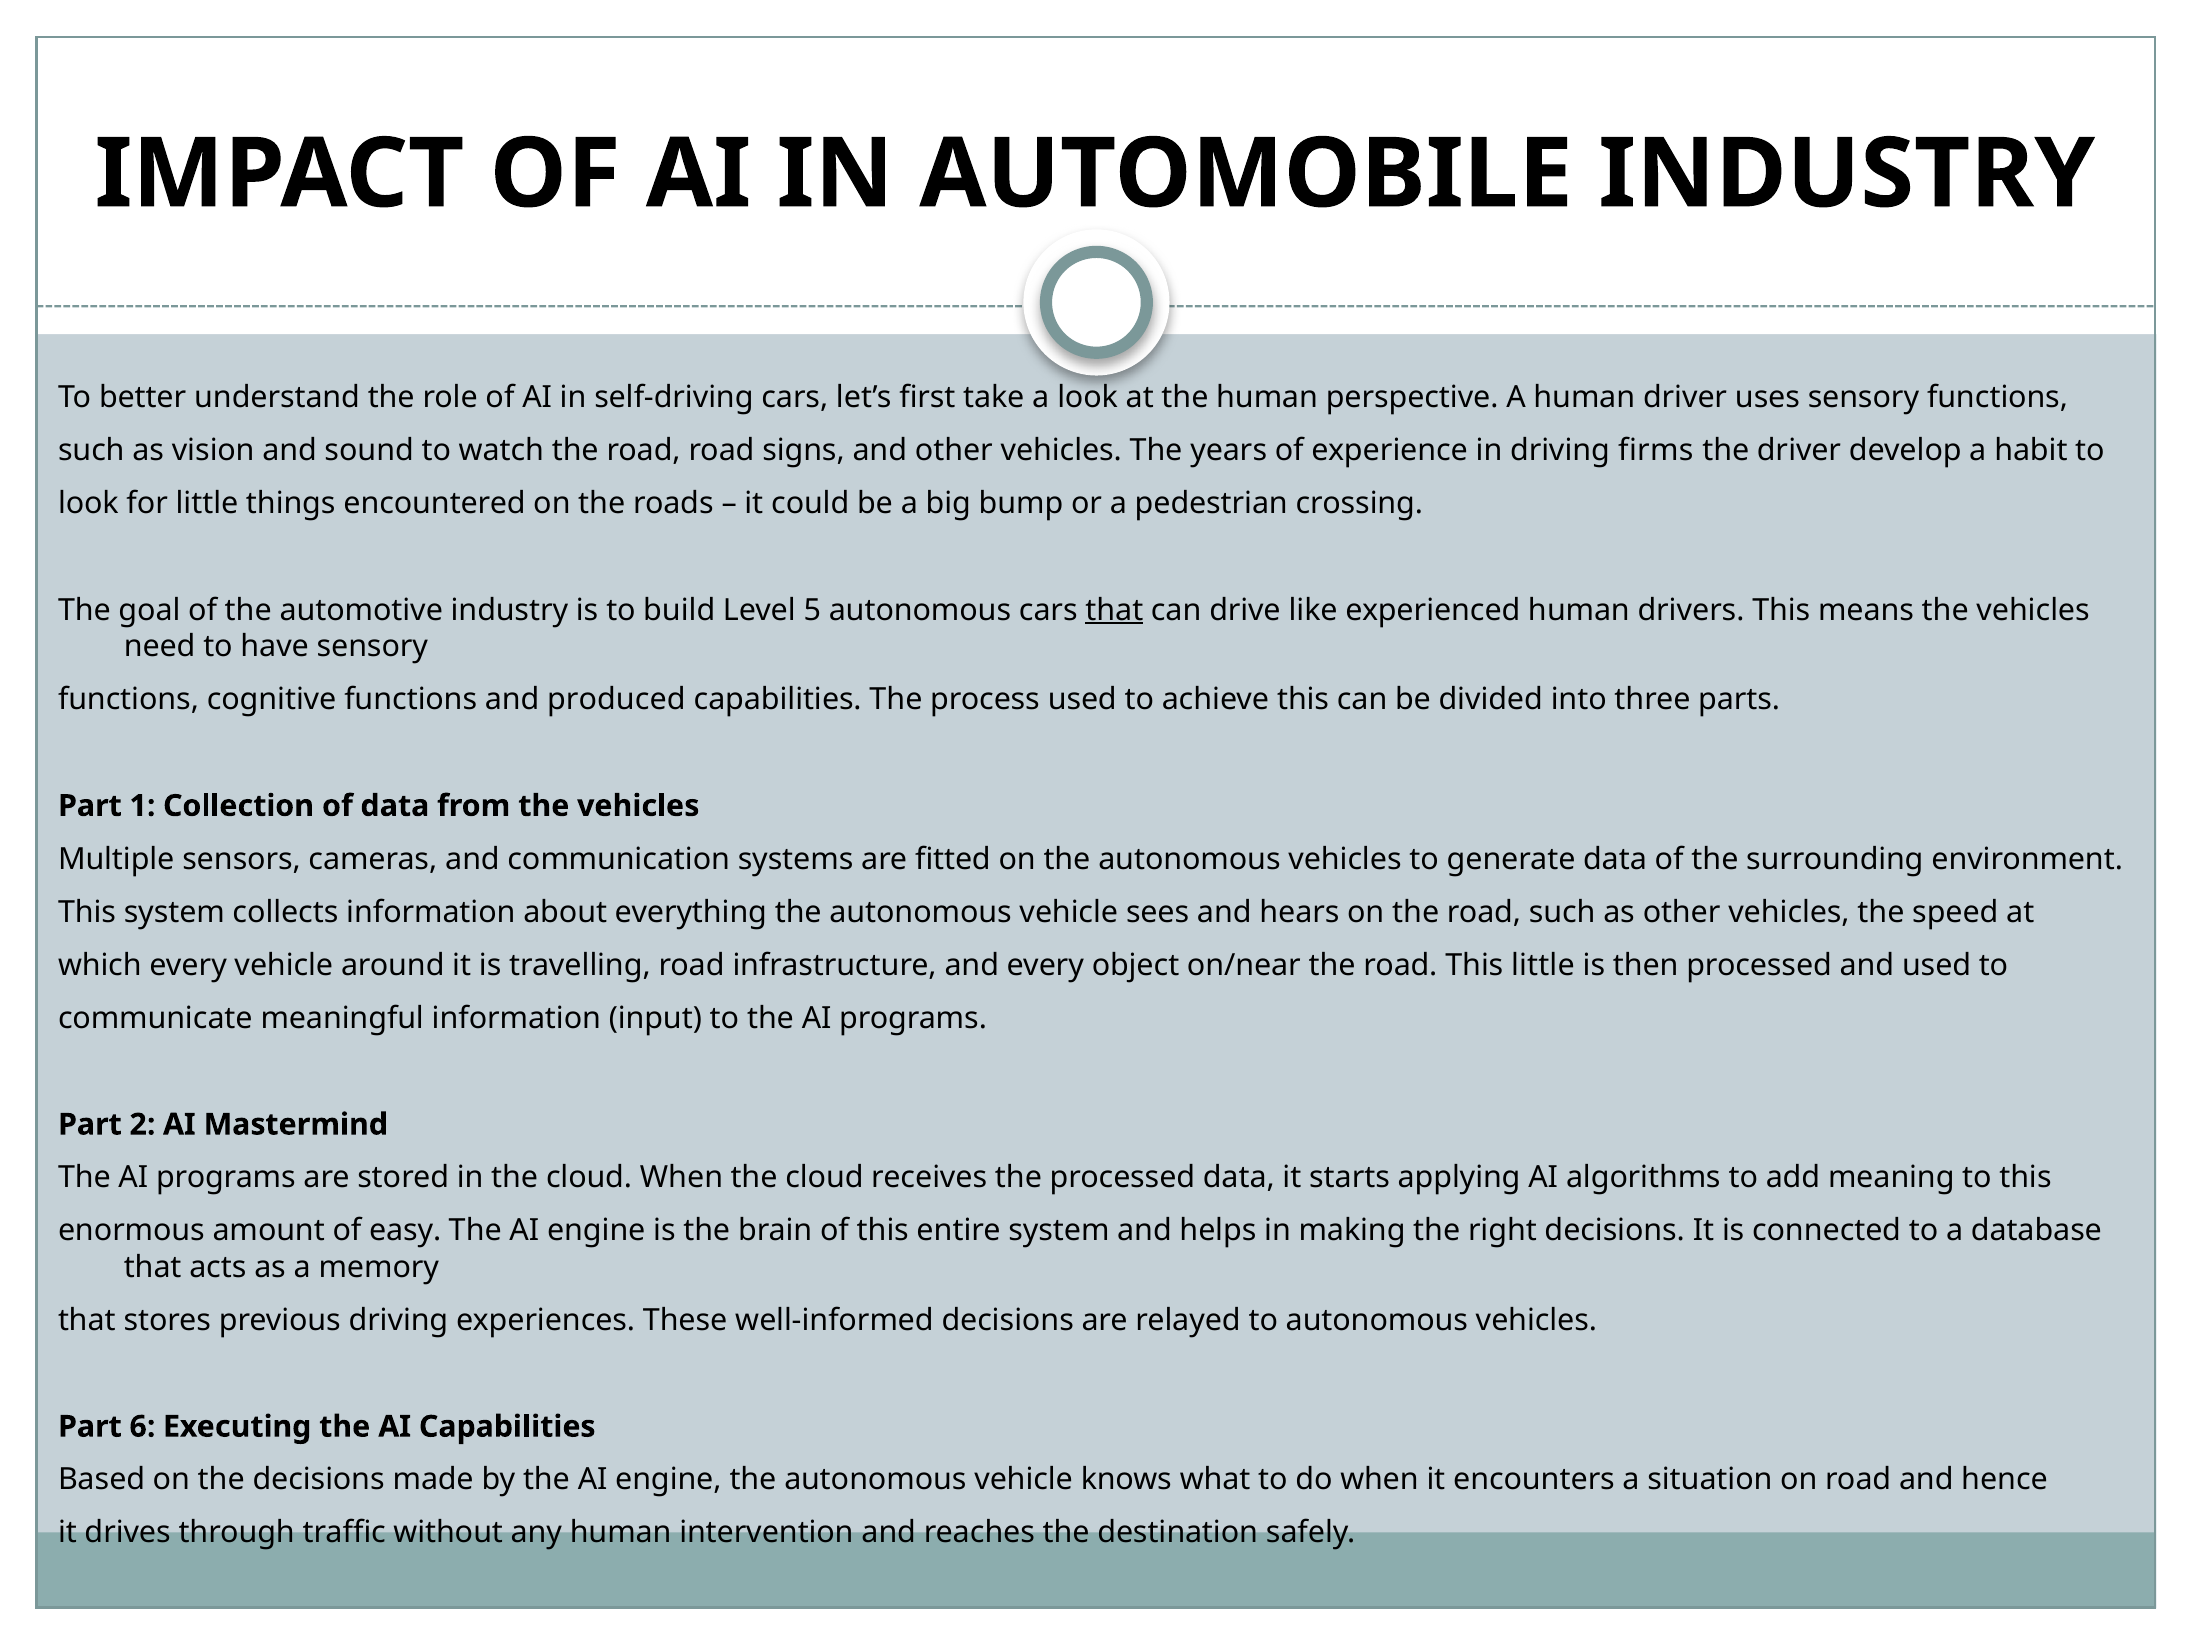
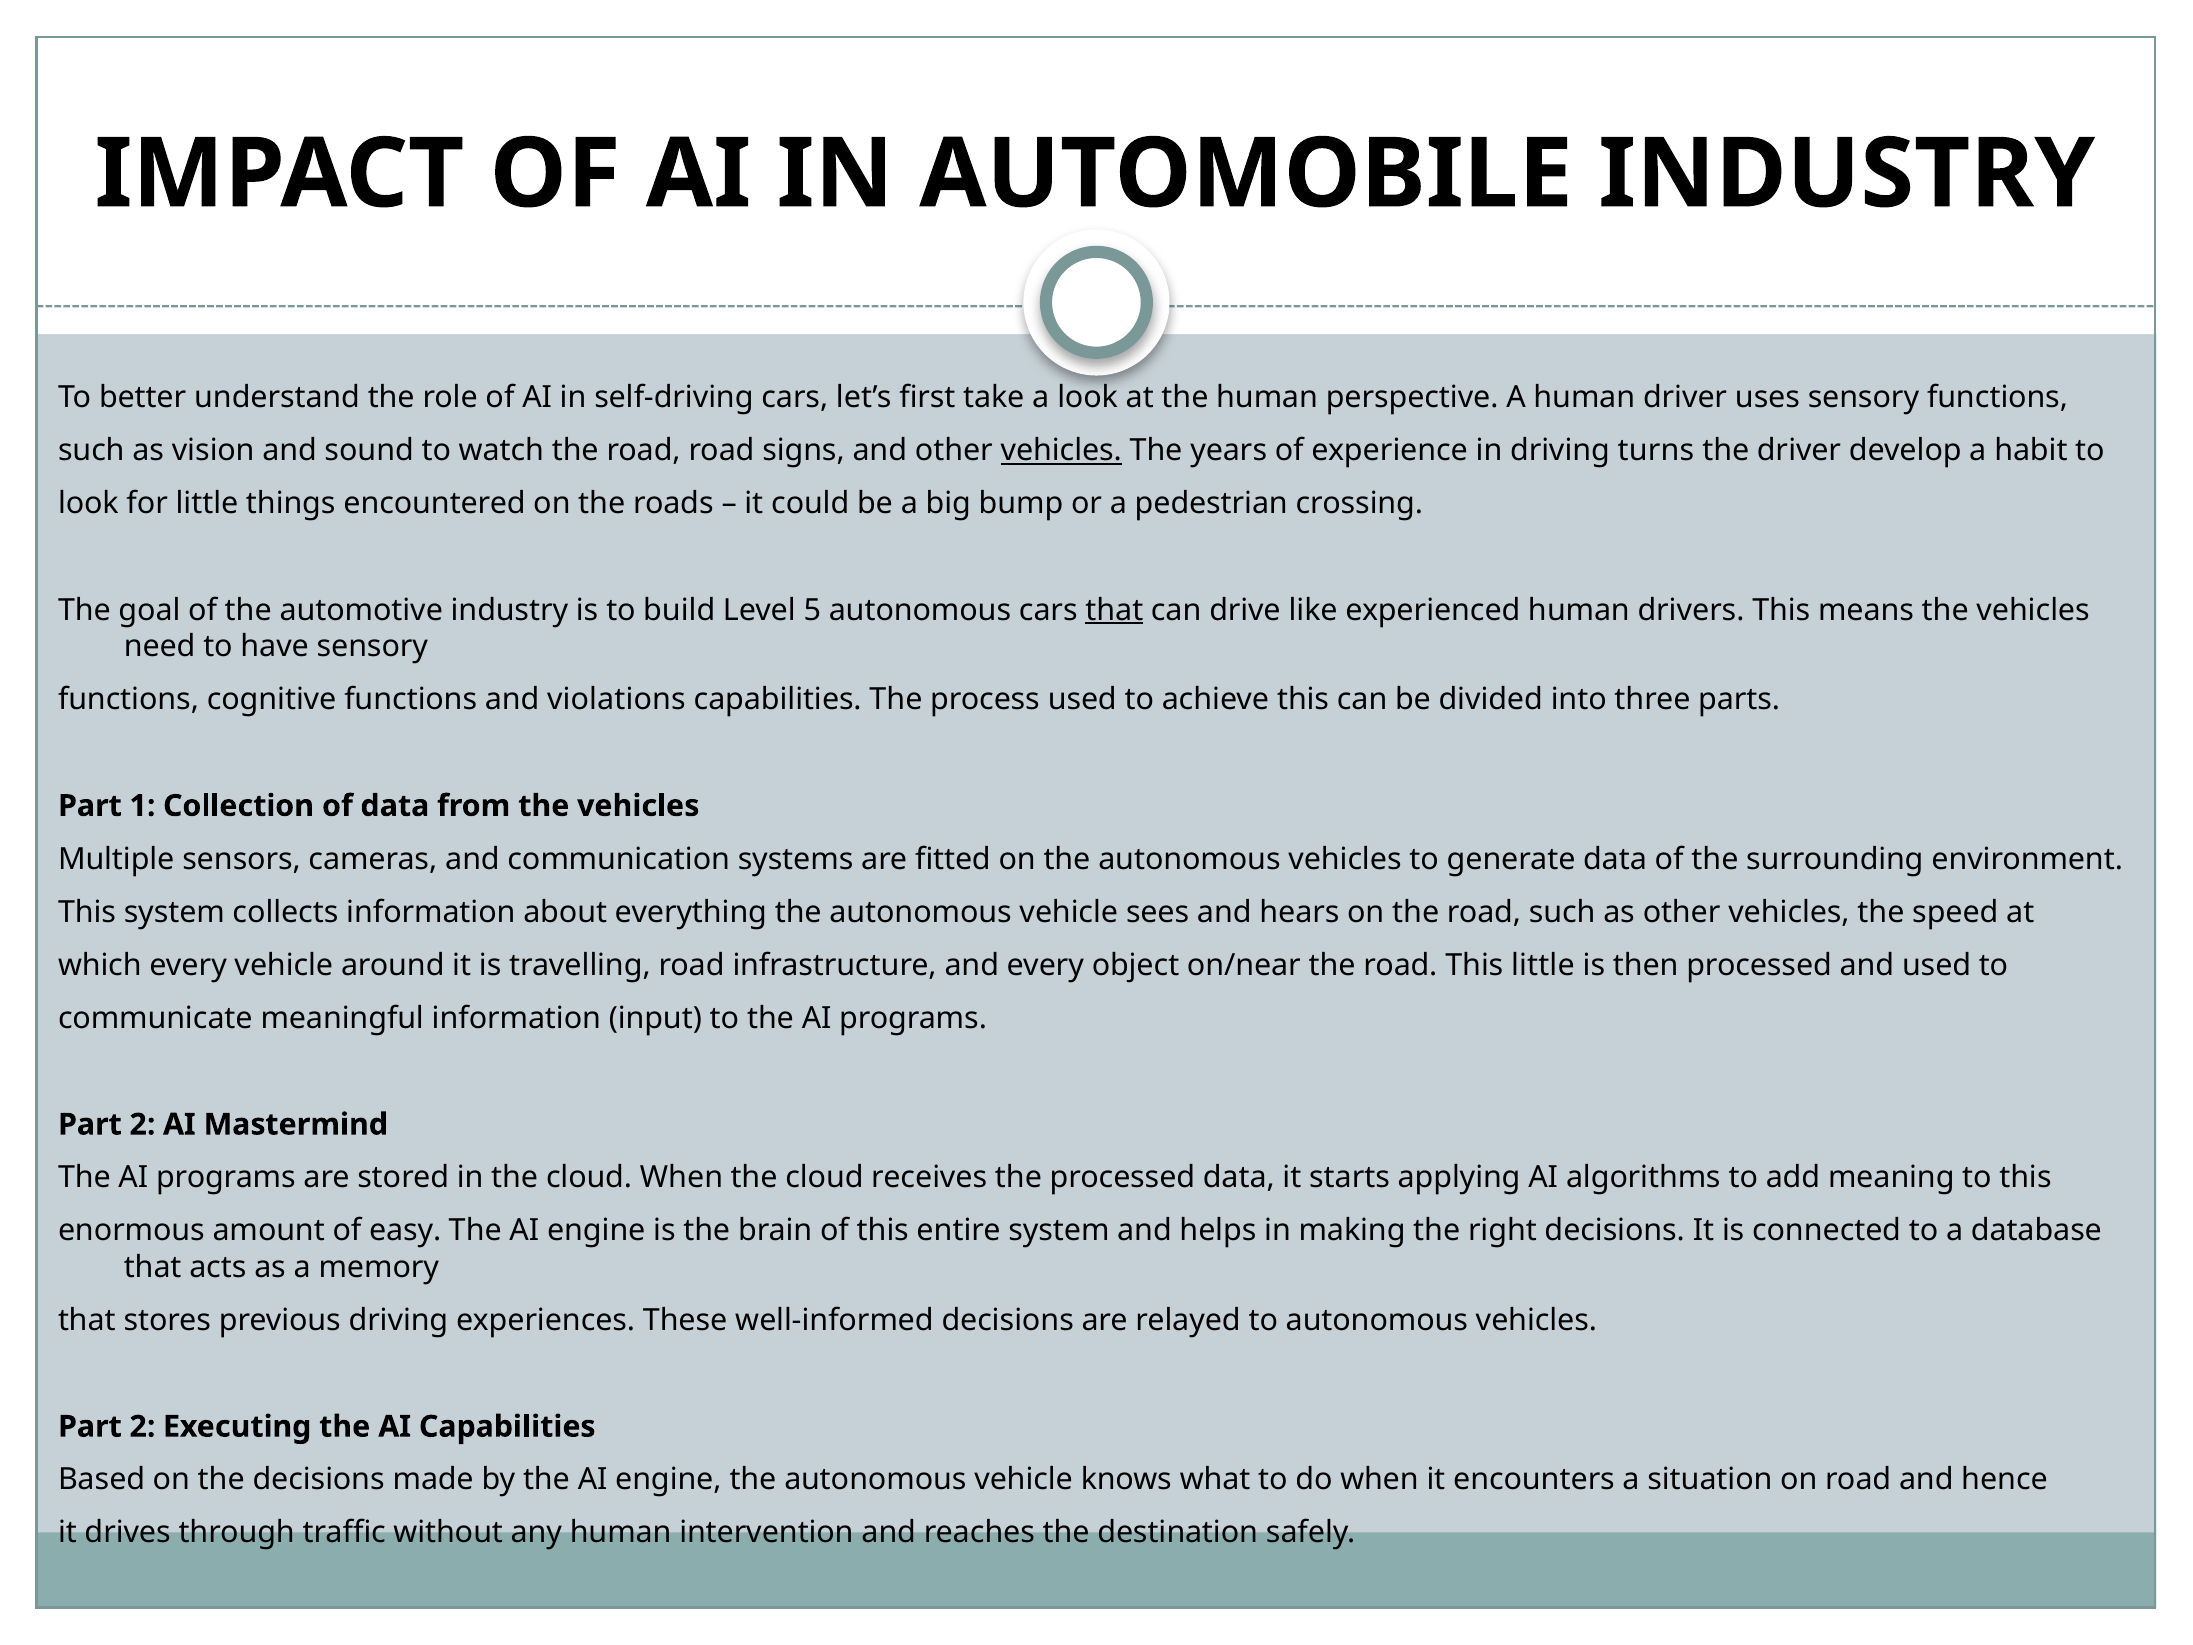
vehicles underline: none -> present (1061, 451)
firms: firms -> turns (1656, 451)
produced: produced -> violations (616, 700)
6: 6 -> 2 (142, 1426)
